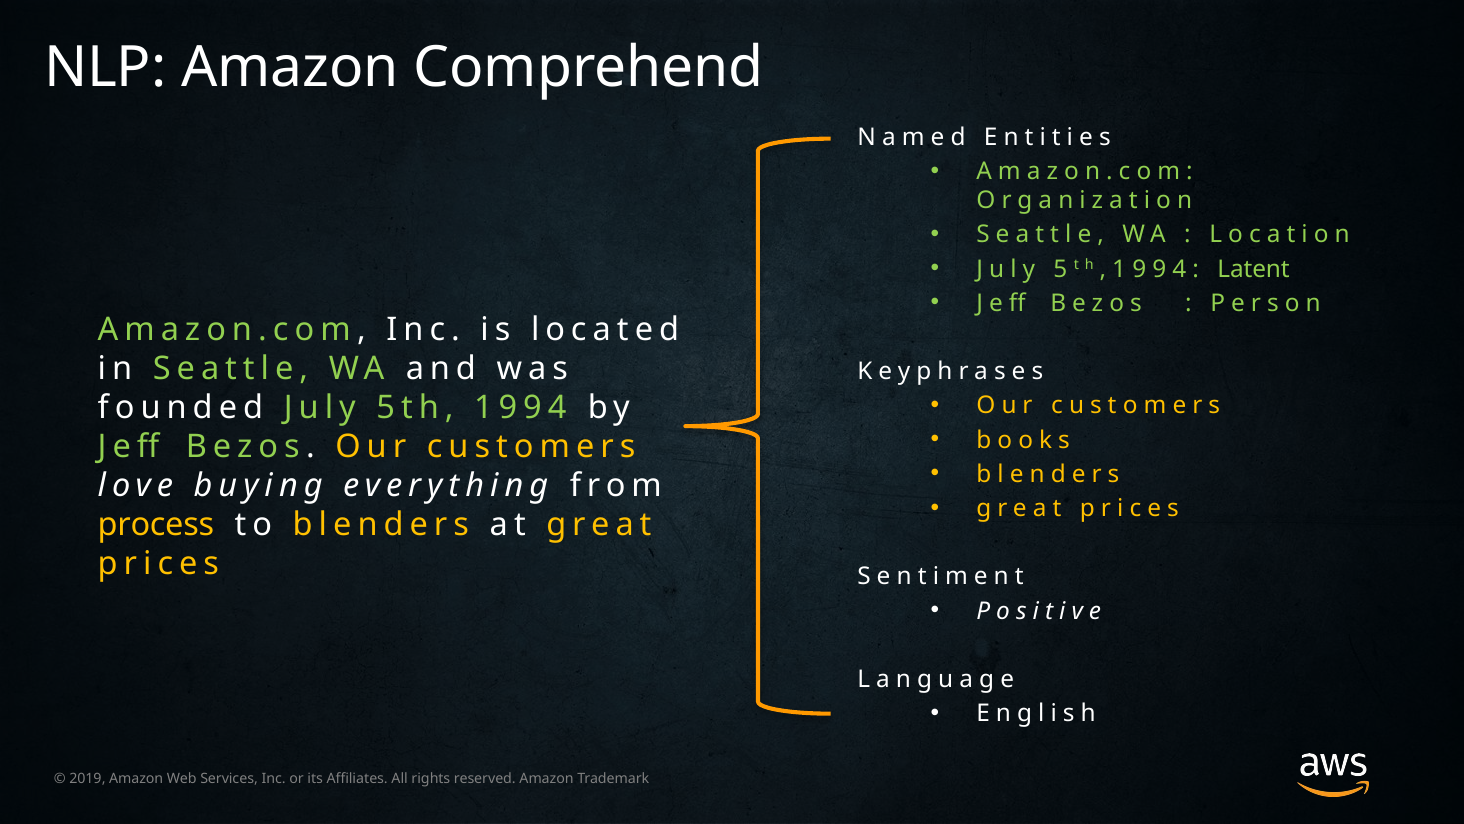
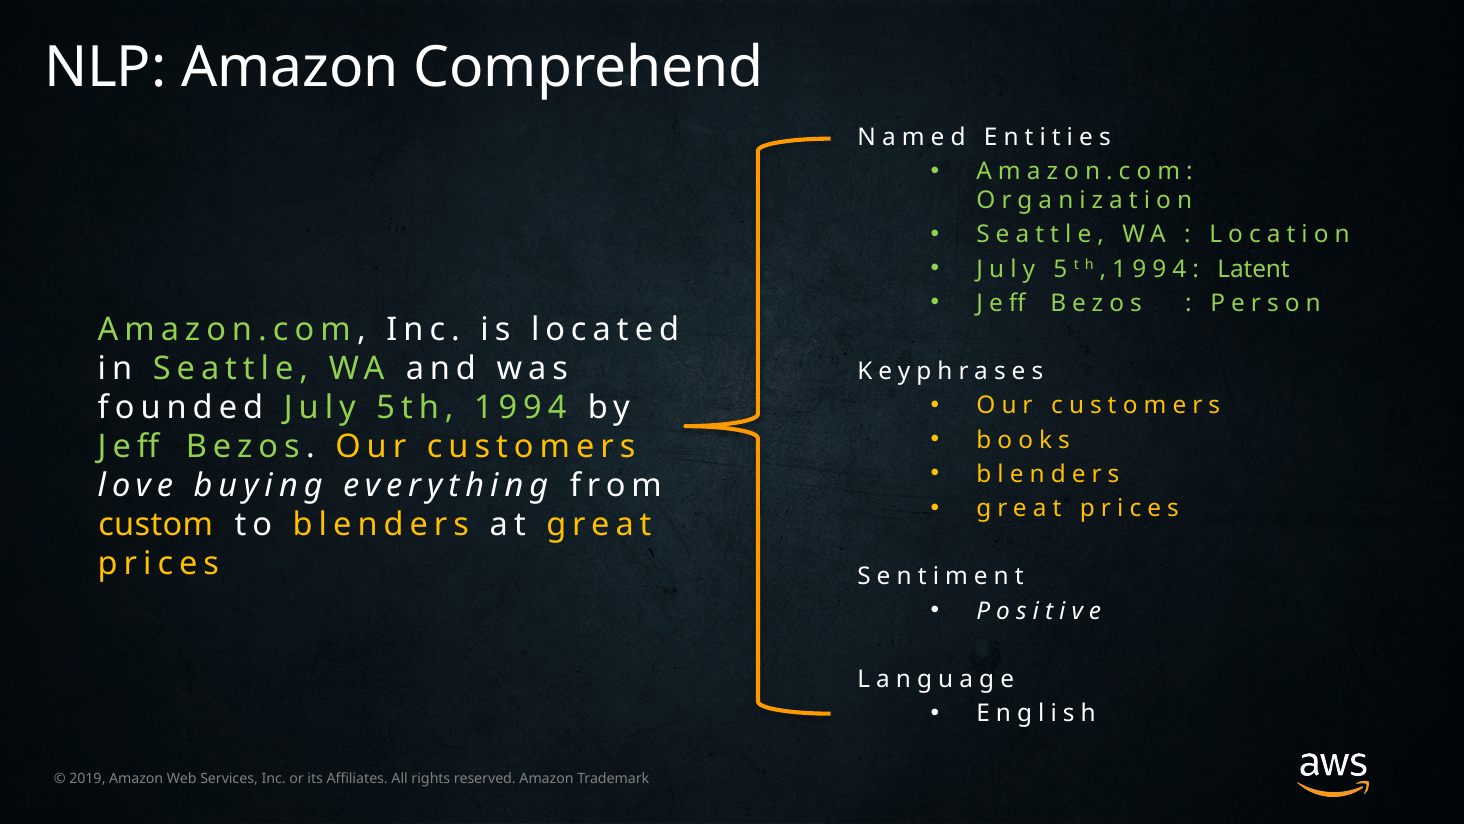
process: process -> custom (156, 525)
